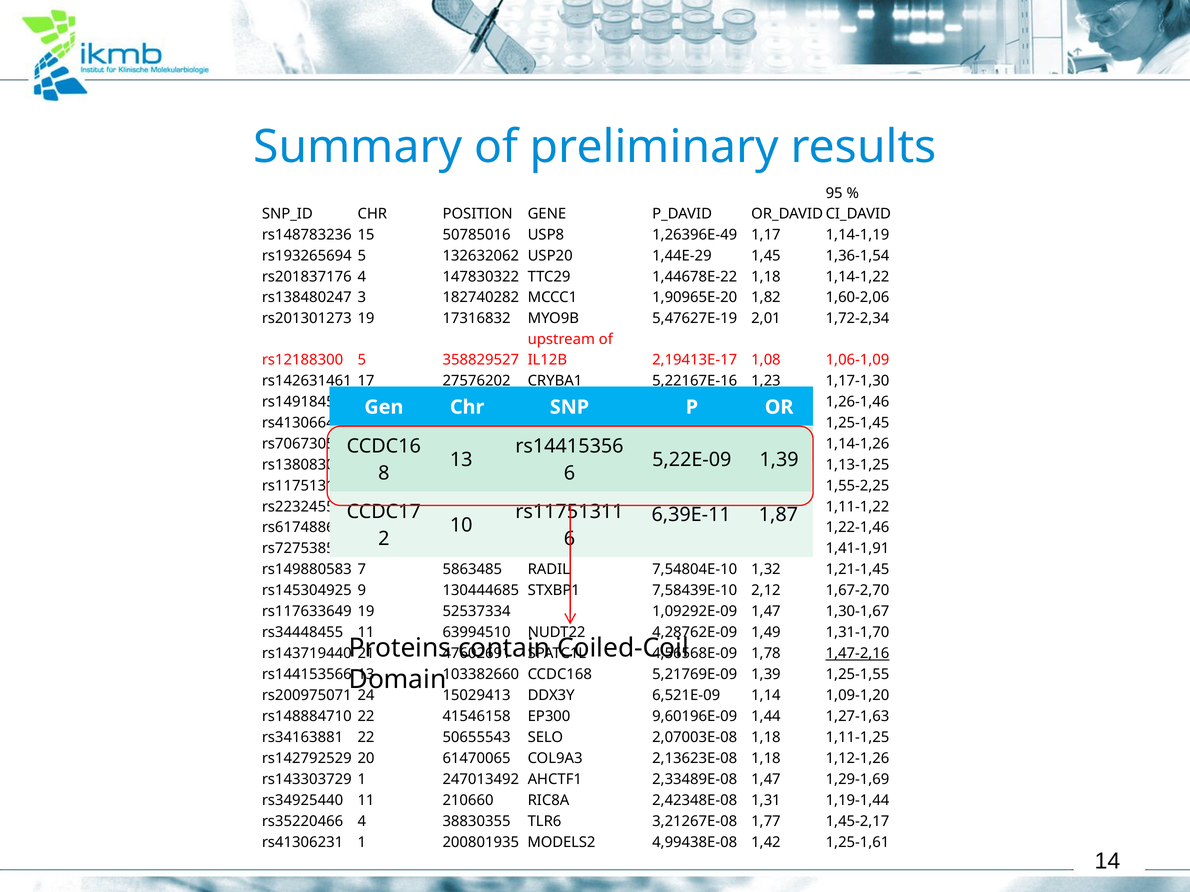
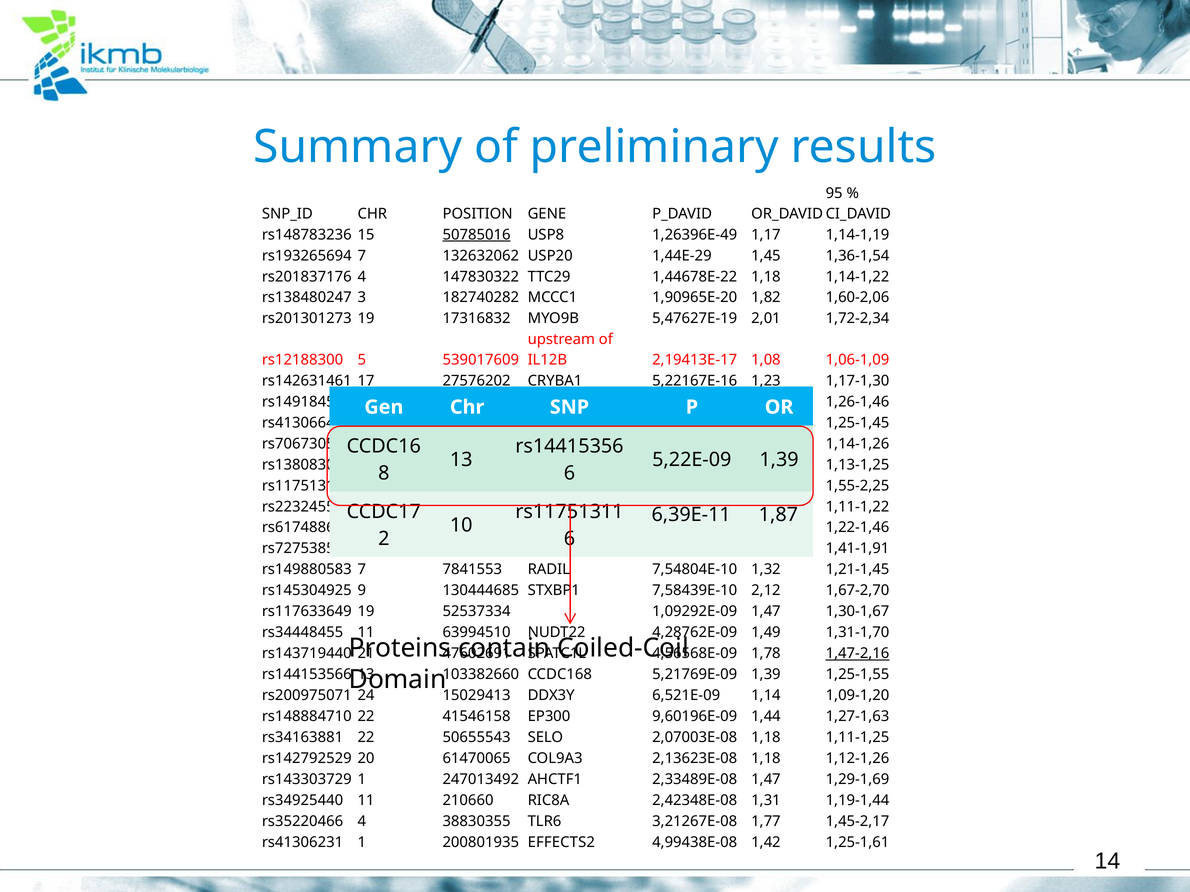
50785016 underline: none -> present (477, 235)
rs193265694 5: 5 -> 7 (362, 256)
358829527: 358829527 -> 539017609 (481, 360)
5863485: 5863485 -> 7841553 (472, 570)
MODELS2: MODELS2 -> EFFECTS2 (561, 843)
